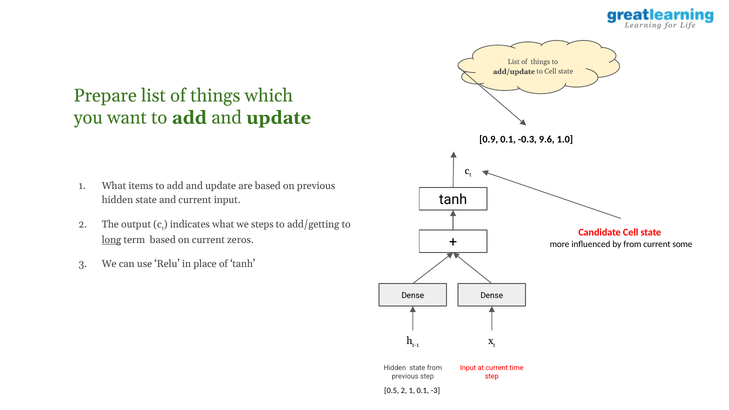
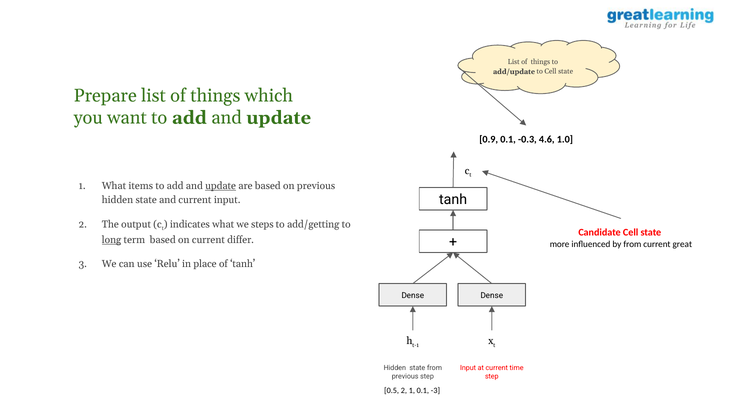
9.6: 9.6 -> 4.6 (547, 140)
update underline: none -> present (221, 186)
zeros: zeros -> differ (241, 240)
some: some -> great (682, 244)
